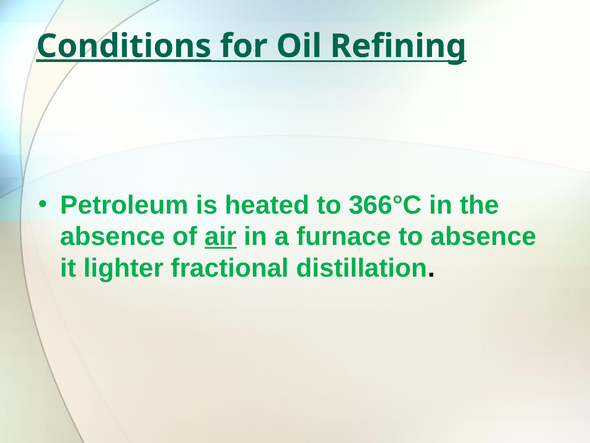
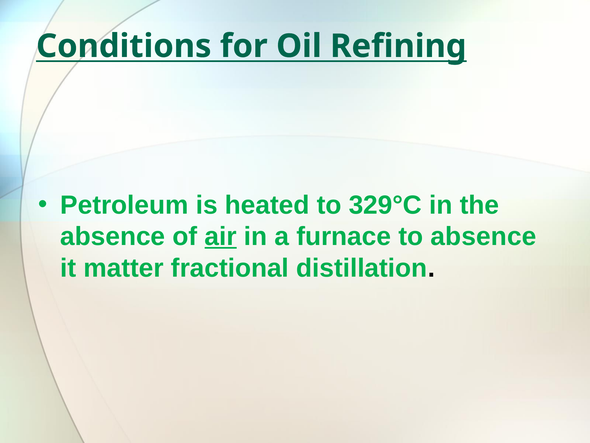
Conditions underline: present -> none (124, 46)
366°C: 366°C -> 329°C (385, 205)
lighter: lighter -> matter (124, 268)
